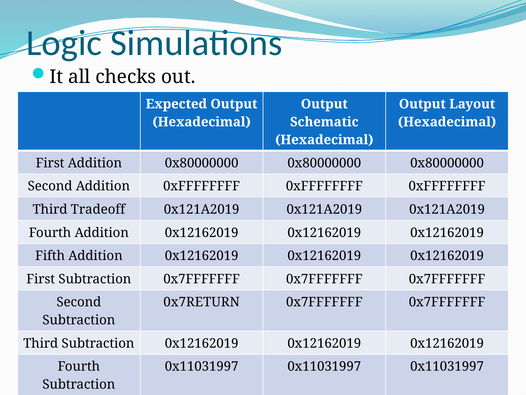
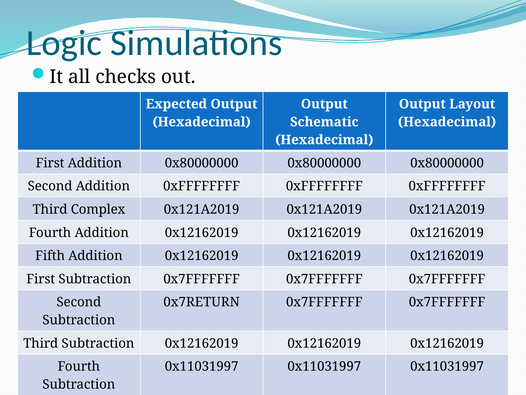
Tradeoff: Tradeoff -> Complex (98, 209)
